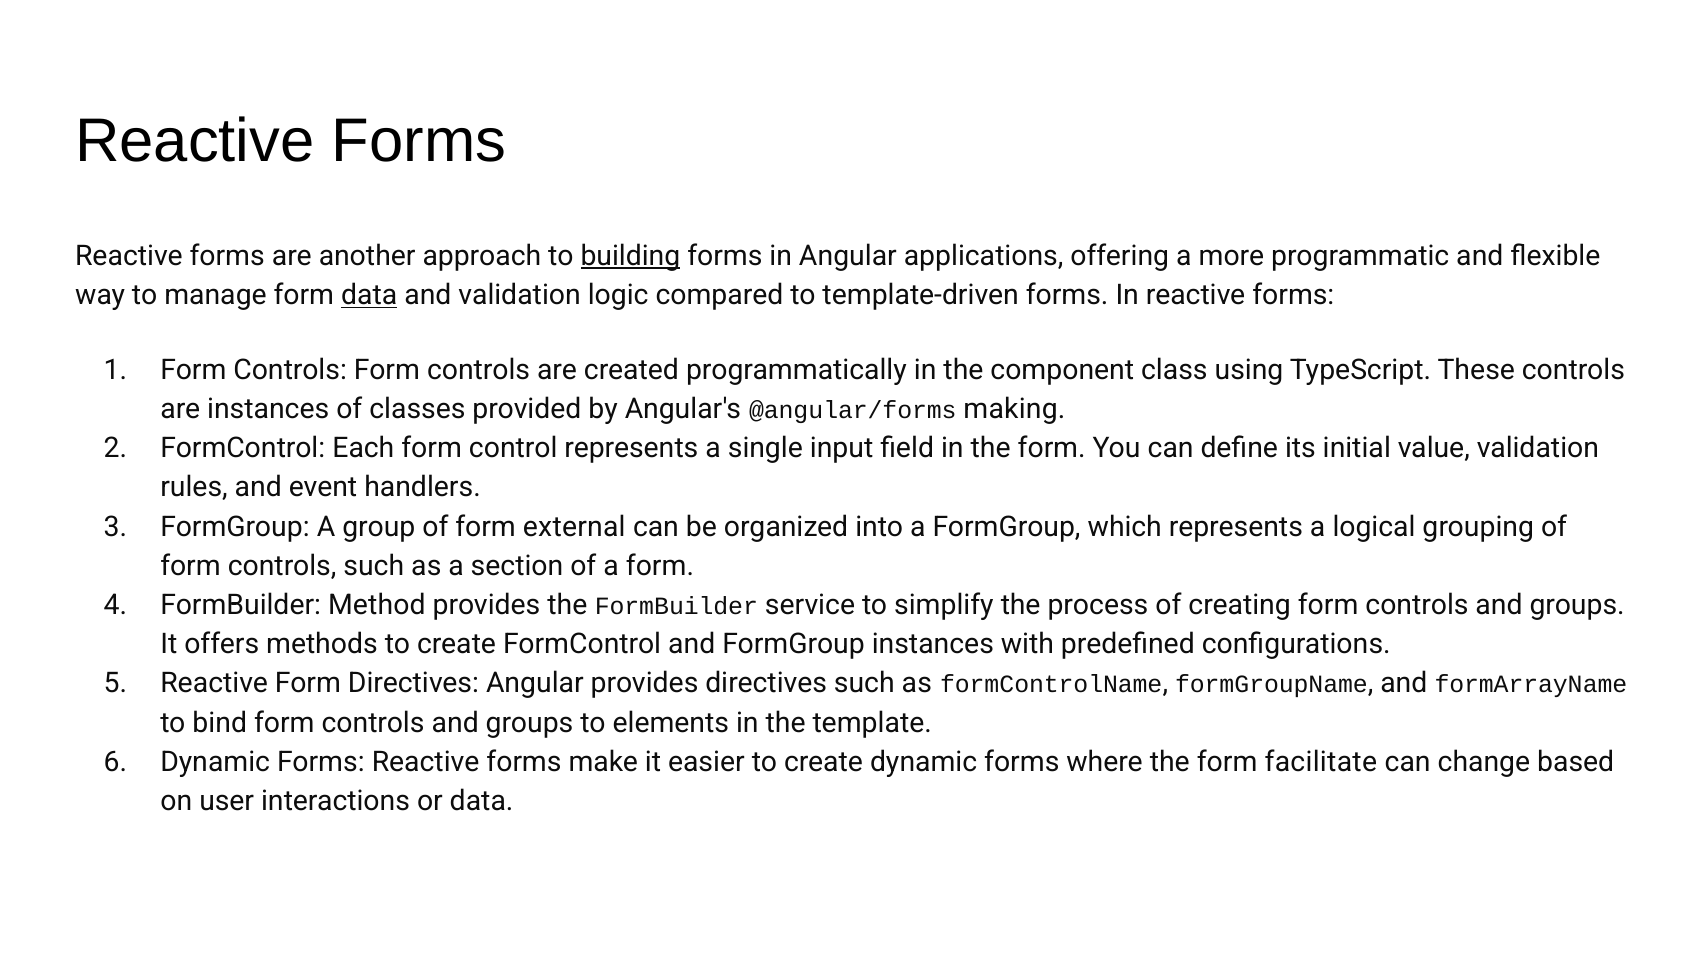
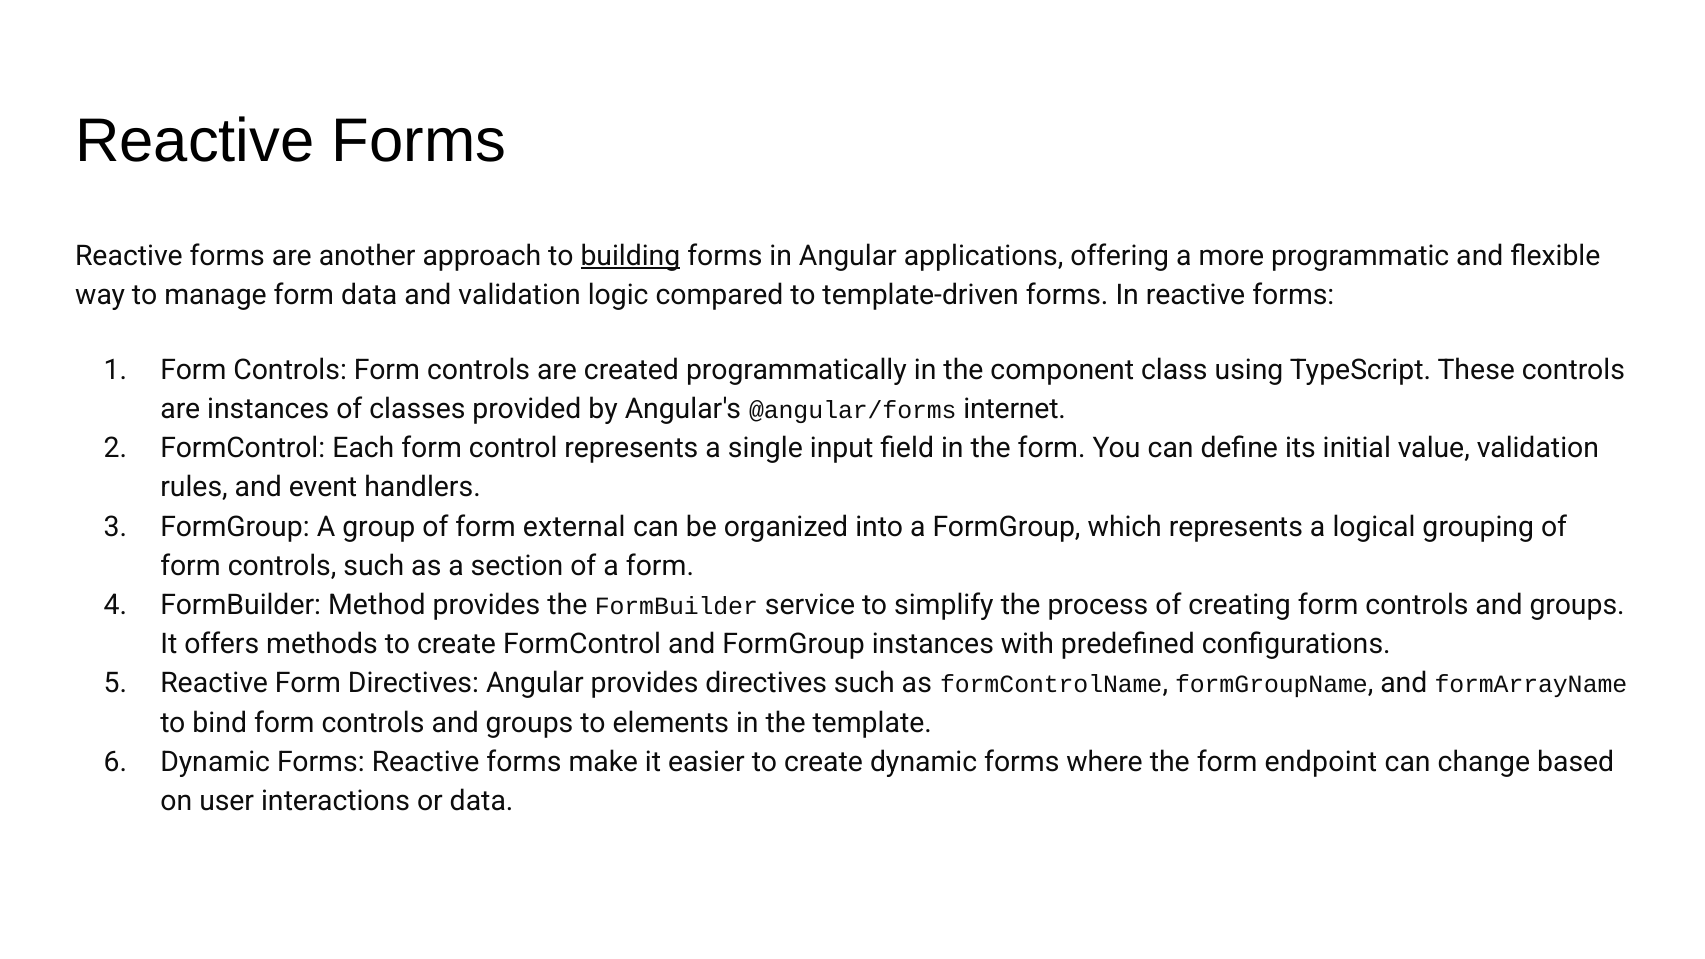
data underline: present -> none (369, 295)
making: making -> internet (1015, 409)
facilitate: facilitate -> endpoint (1321, 762)
